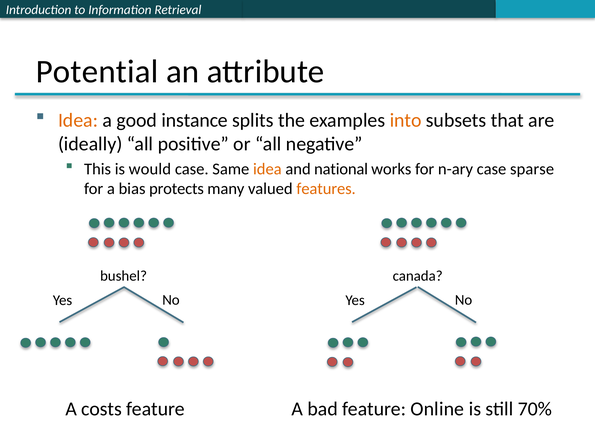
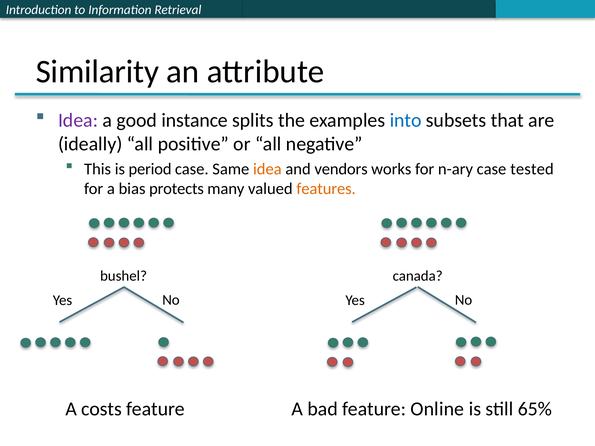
Potential: Potential -> Similarity (97, 72)
Idea colour: orange -> purple (78, 120)
into colour: orange -> blue (406, 120)
would: would -> period (150, 169)
national: national -> vendors (341, 169)
sparse: sparse -> tested (532, 169)
70%: 70% -> 65% (535, 409)
